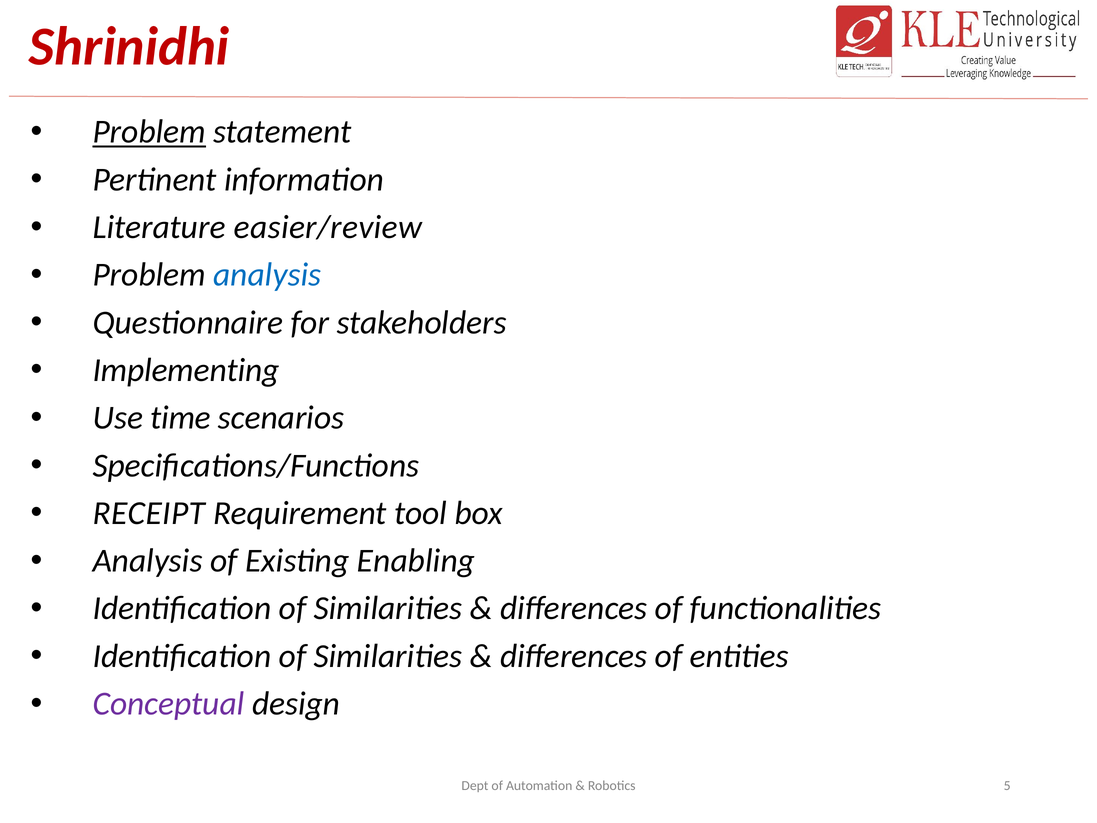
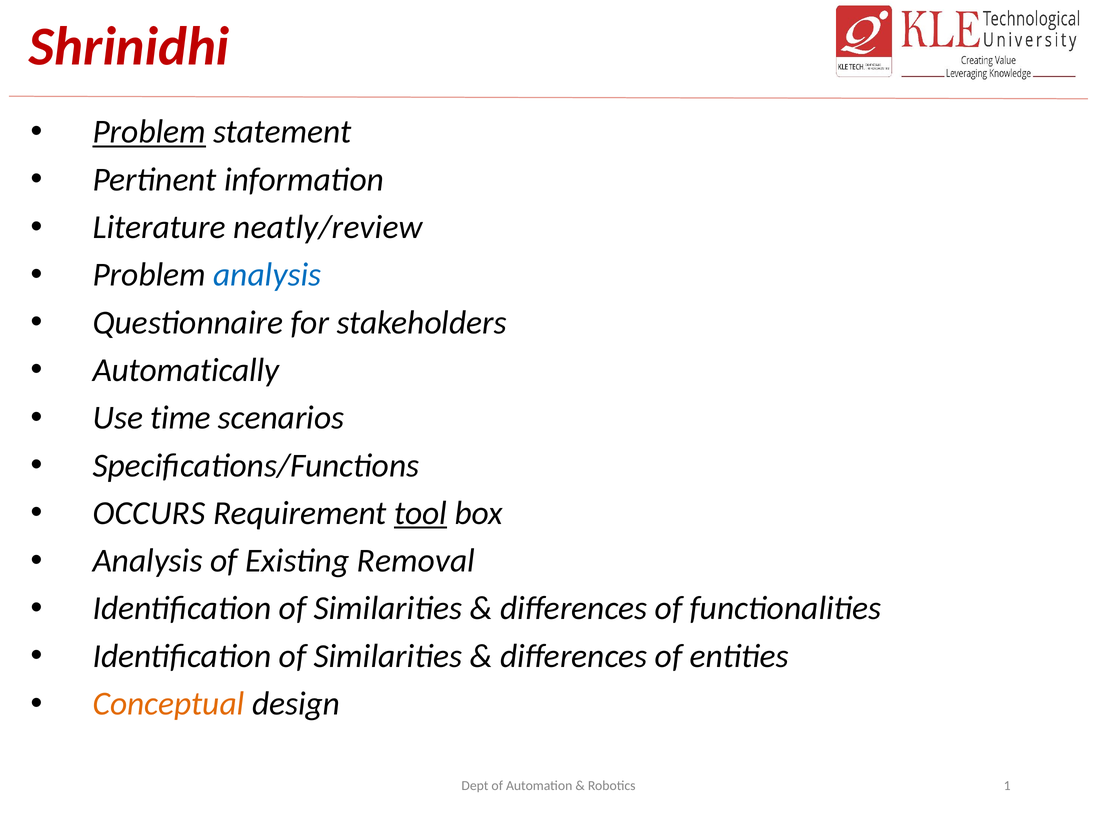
easier/review: easier/review -> neatly/review (328, 227)
Implementing: Implementing -> Automatically (186, 370)
RECEIPT: RECEIPT -> OCCURS (149, 513)
tool underline: none -> present (421, 513)
Enabling: Enabling -> Removal (416, 561)
Conceptual colour: purple -> orange (169, 704)
5: 5 -> 1 (1007, 785)
